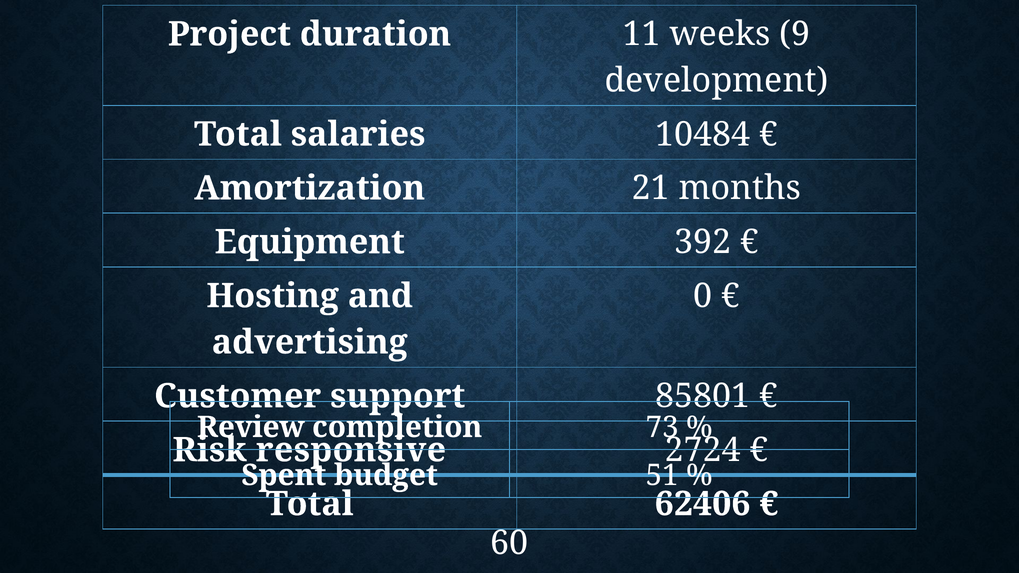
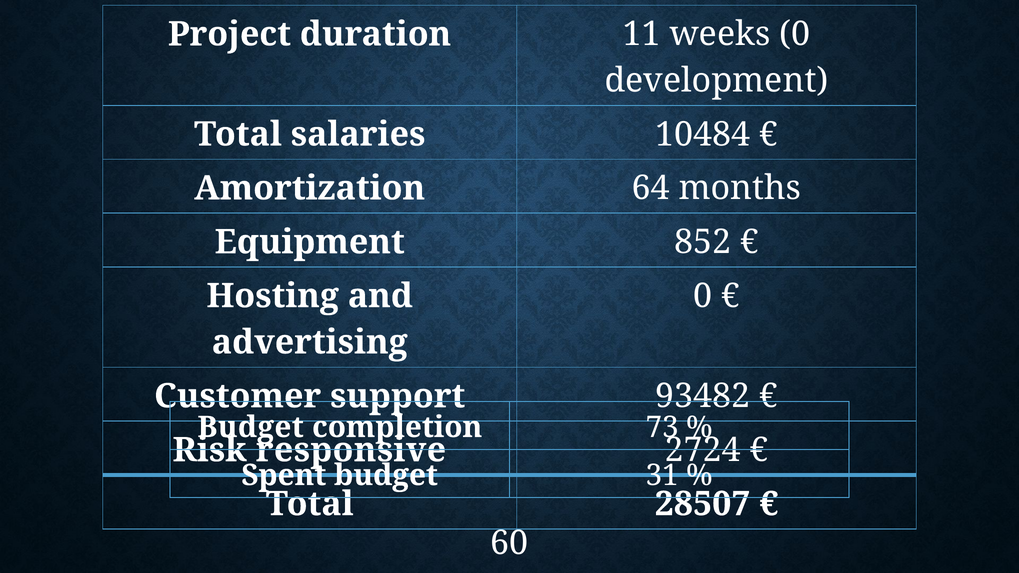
weeks 9: 9 -> 0 (795, 34)
21: 21 -> 64 (651, 188)
392: 392 -> 852 (703, 242)
85801: 85801 -> 93482 (703, 396)
Review: Review -> Budget (251, 427)
51: 51 -> 31 (662, 475)
62406: 62406 -> 28507 (703, 504)
